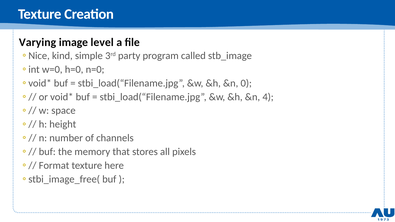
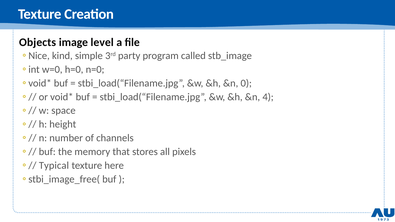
Varying: Varying -> Objects (38, 42)
Format: Format -> Typical (54, 166)
